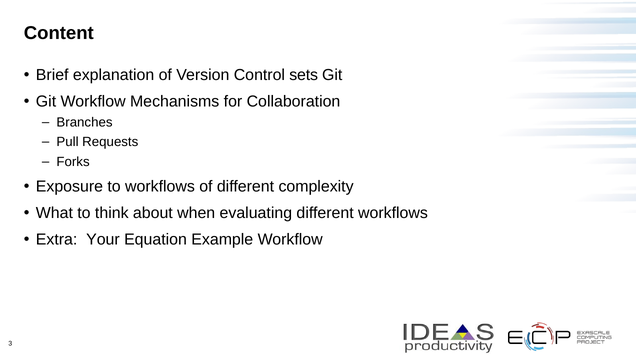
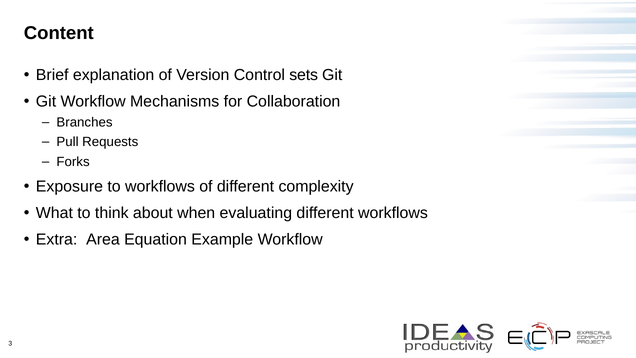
Your: Your -> Area (103, 240)
